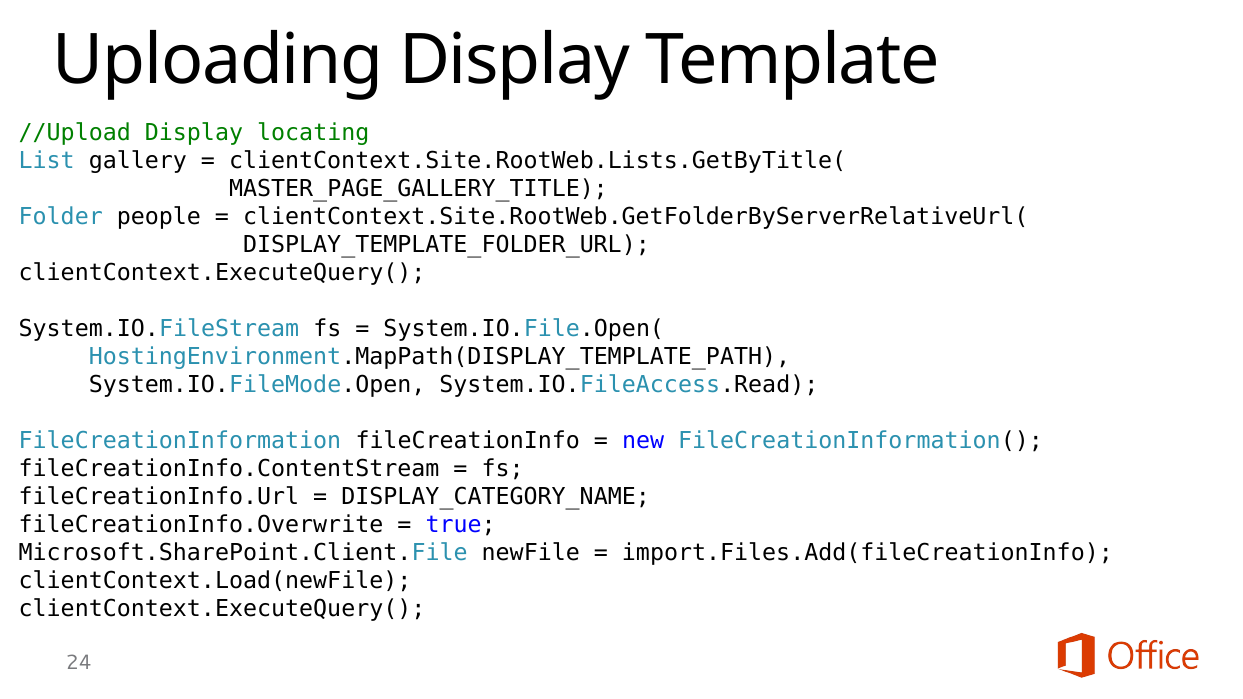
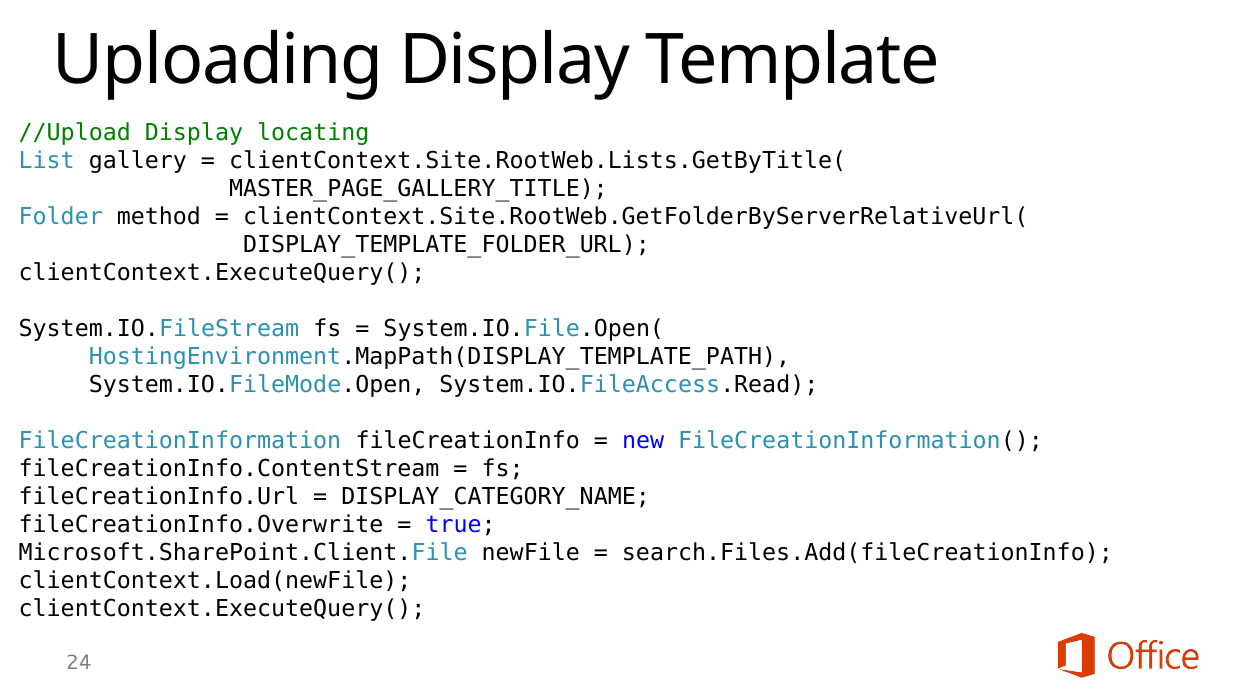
people: people -> method (159, 217)
import.Files.Add(fileCreationInfo: import.Files.Add(fileCreationInfo -> search.Files.Add(fileCreationInfo (867, 553)
